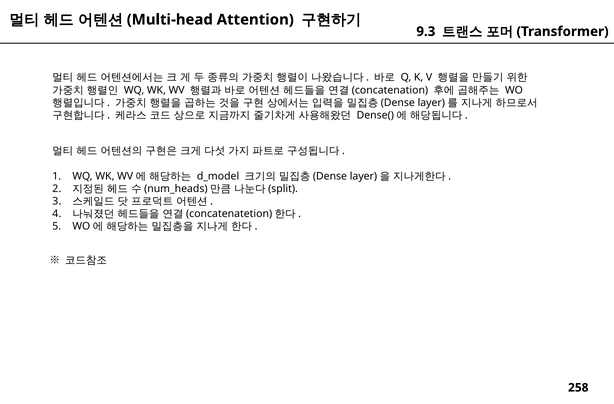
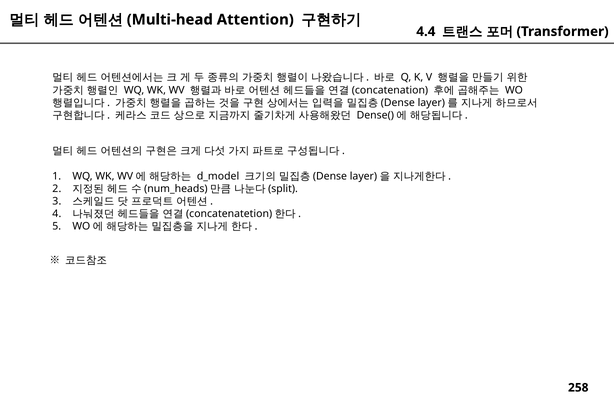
9.3: 9.3 -> 4.4 (426, 31)
